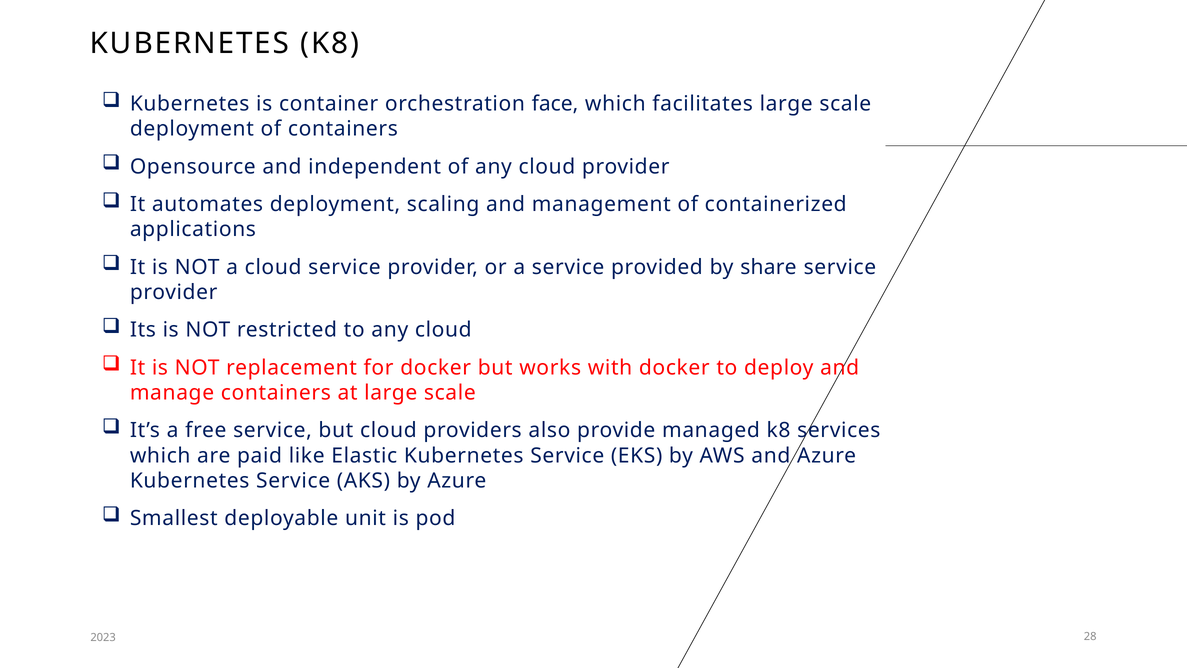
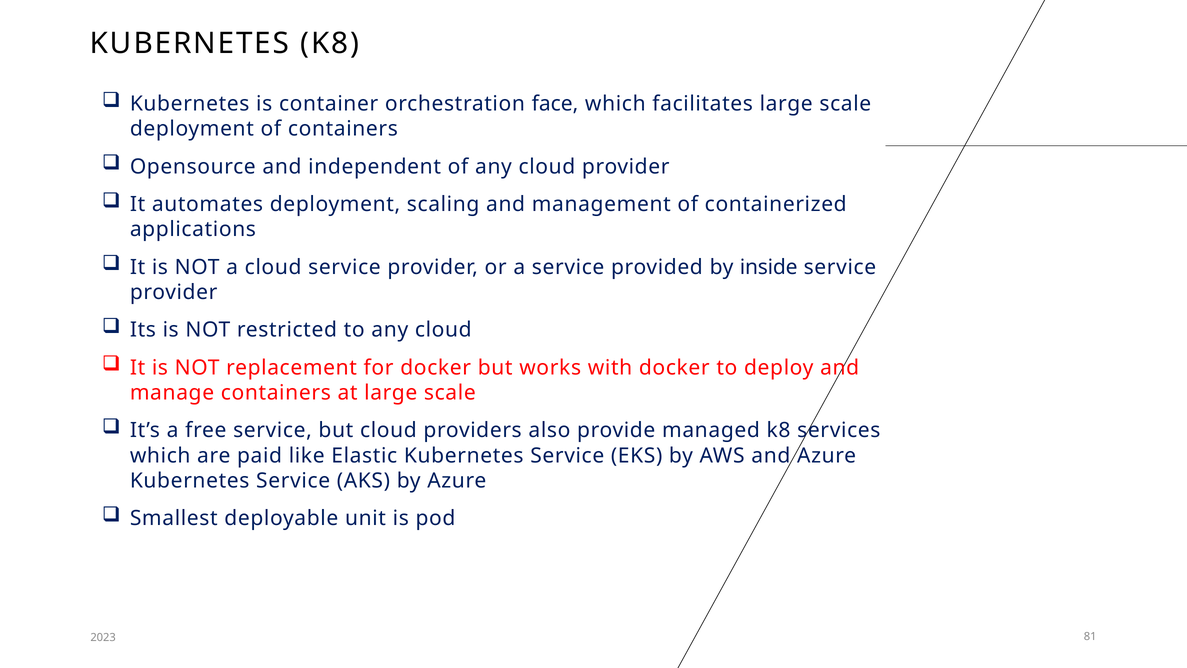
share: share -> inside (769, 267)
28: 28 -> 81 (1090, 636)
